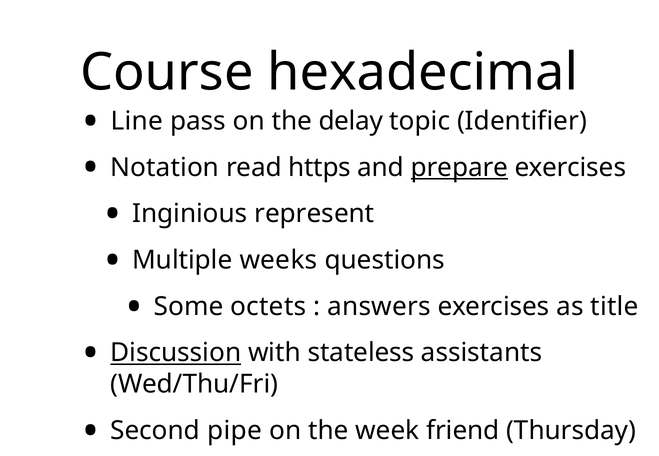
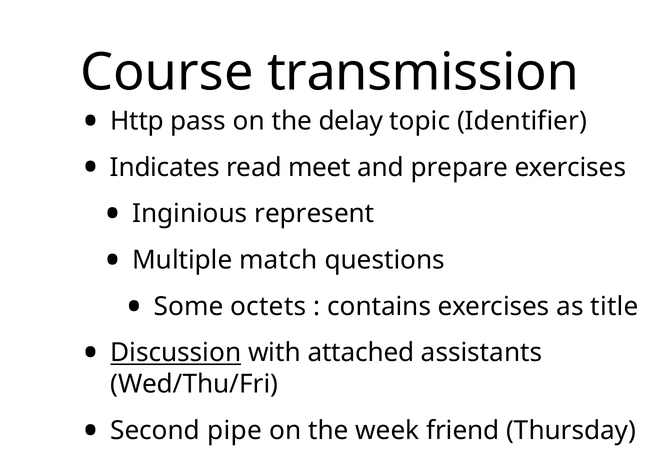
hexadecimal: hexadecimal -> transmission (423, 73)
Line: Line -> Http (137, 121)
Notation: Notation -> Indicates (165, 167)
https: https -> meet (320, 167)
prepare underline: present -> none (459, 167)
weeks: weeks -> match (278, 260)
answers: answers -> contains (379, 307)
stateless: stateless -> attached (361, 353)
